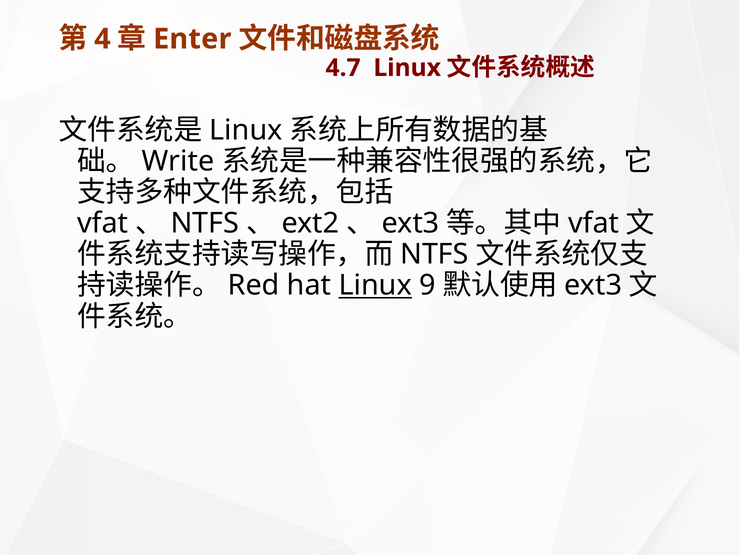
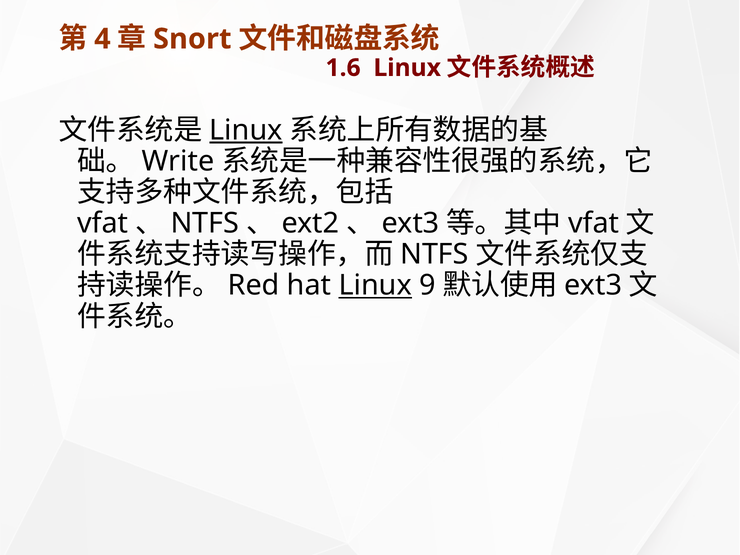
Enter: Enter -> Snort (192, 39)
4.7: 4.7 -> 1.6 (343, 68)
Linux underline: none -> present (246, 130)
